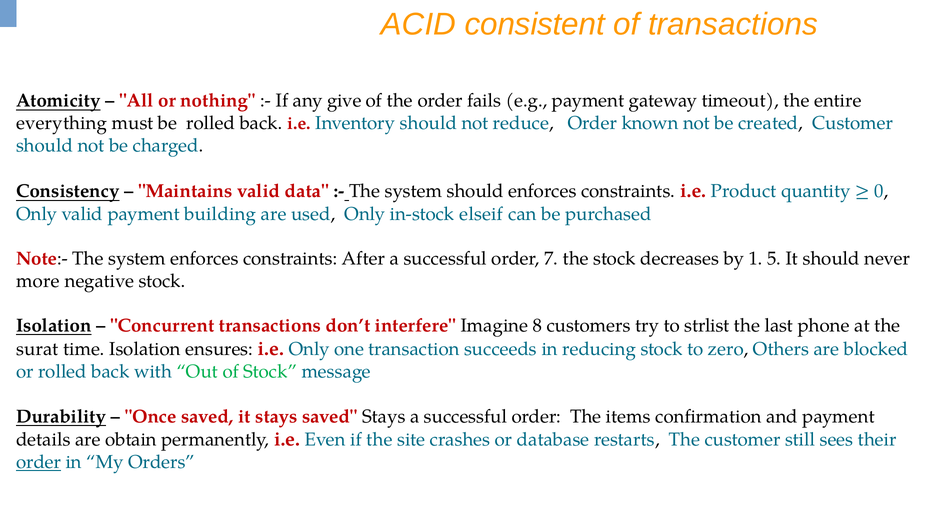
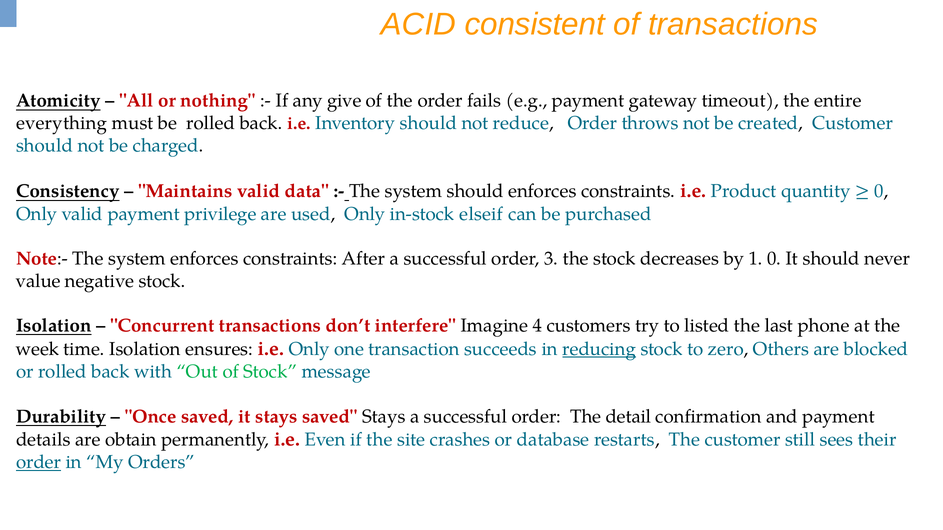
known: known -> throws (650, 123)
building: building -> privilege (220, 214)
7: 7 -> 3 (551, 259)
1 5: 5 -> 0 (774, 259)
more: more -> value (38, 281)
8: 8 -> 4 (538, 326)
strlist: strlist -> listed (707, 326)
surat: surat -> week (38, 349)
reducing underline: none -> present (599, 349)
items: items -> detail (628, 417)
